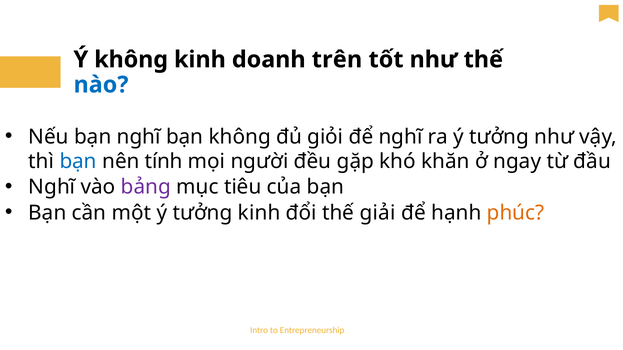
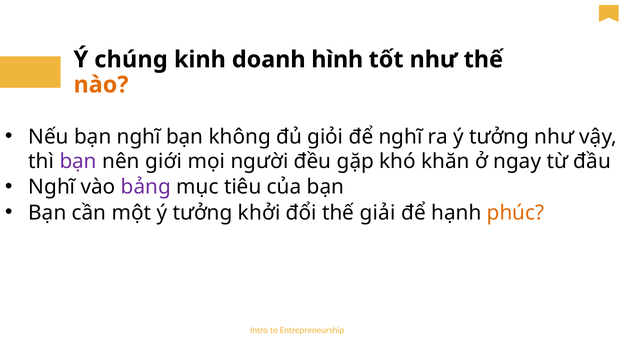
Ý không: không -> chúng (131, 60)
trên: trên -> hình (337, 60)
nào colour: blue -> orange (101, 85)
bạn colour: blue -> purple (78, 162)
tính: tính -> giới (164, 162)
tưởng kinh: kinh -> khởi (259, 213)
